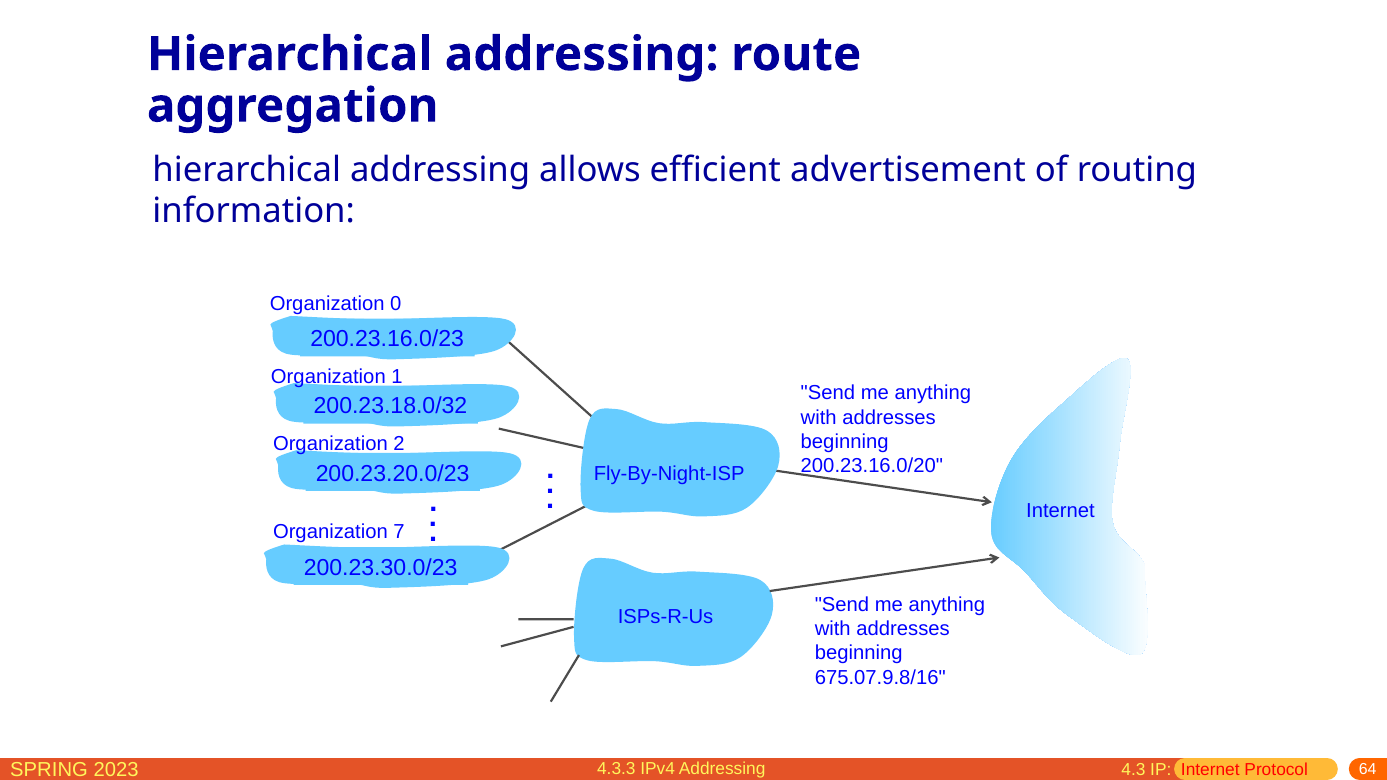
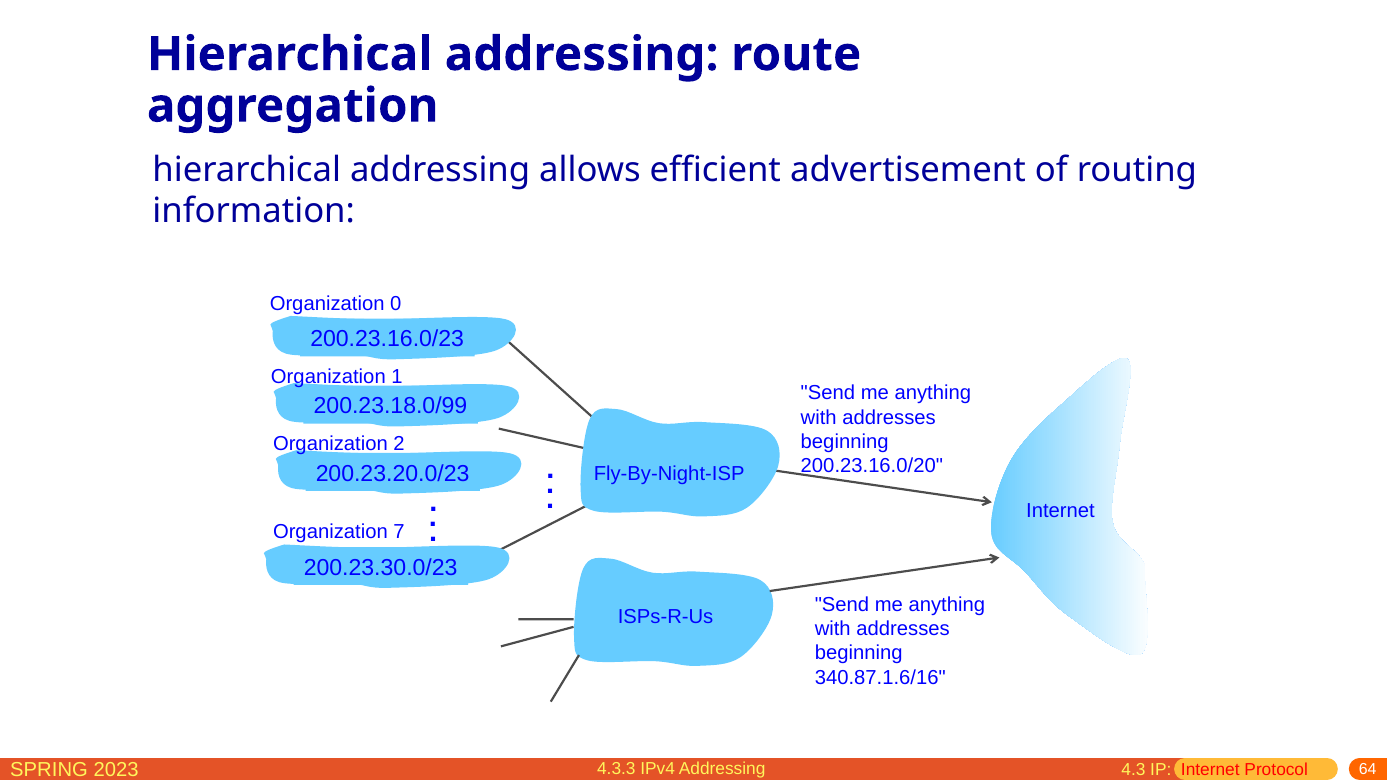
200.23.18.0/32: 200.23.18.0/32 -> 200.23.18.0/99 (391, 406)
675.07.9.8/16: 675.07.9.8/16 -> 340.87.1.6/16 (880, 678)
